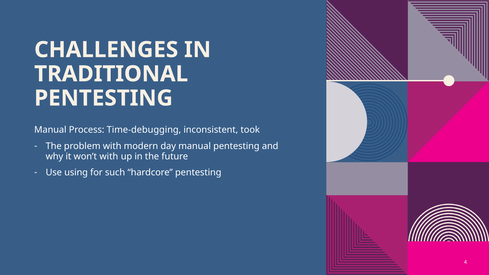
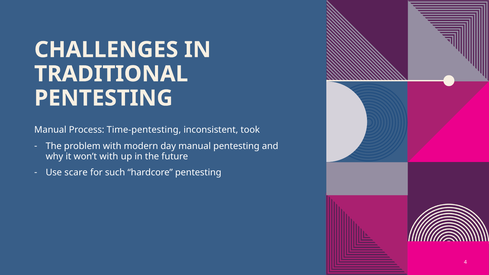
Time-debugging: Time-debugging -> Time-pentesting (144, 130)
using: using -> scare (76, 173)
